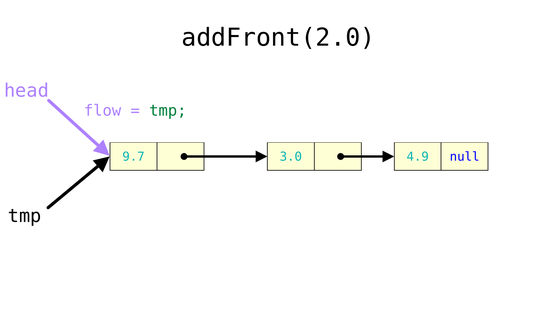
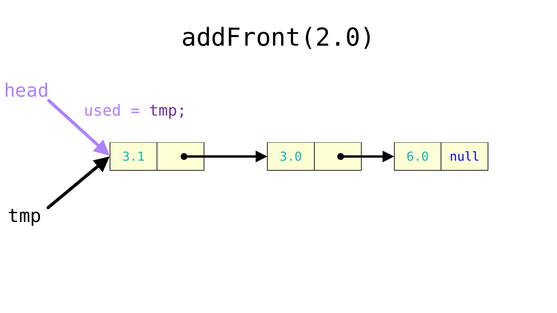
flow: flow -> used (103, 111)
tmp colour: green -> purple (168, 111)
9.7: 9.7 -> 3.1 (134, 157)
4.9: 4.9 -> 6.0 (418, 157)
